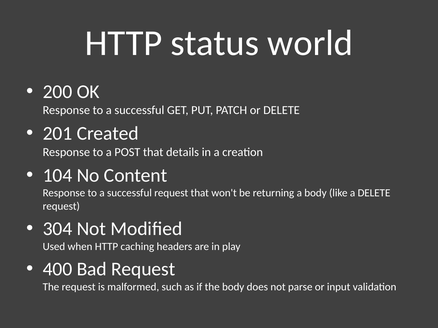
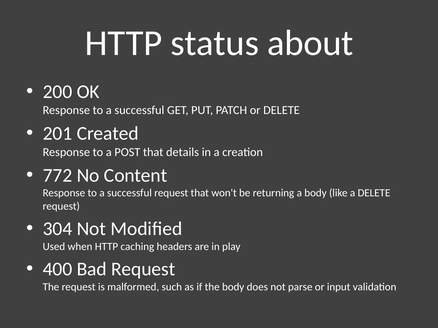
world: world -> about (310, 43)
104: 104 -> 772 (57, 176)
